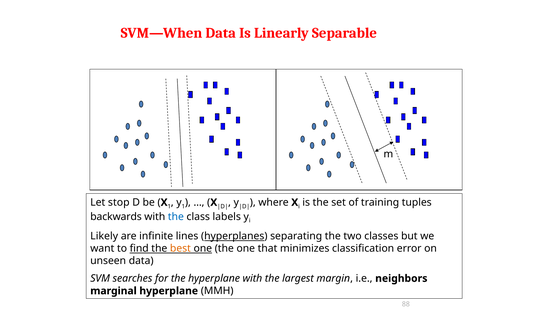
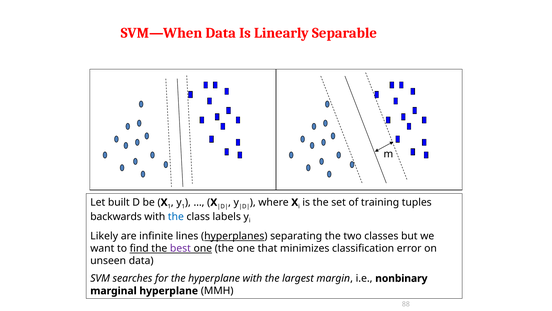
stop: stop -> built (119, 202)
best colour: orange -> purple (180, 248)
neighbors: neighbors -> nonbinary (401, 278)
